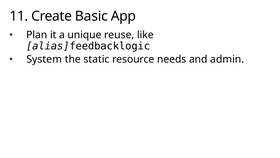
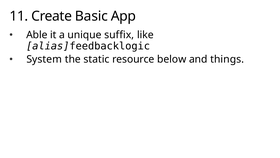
Plan: Plan -> Able (37, 35)
reuse: reuse -> suffix (119, 35)
needs: needs -> below (172, 59)
admin: admin -> things (227, 59)
